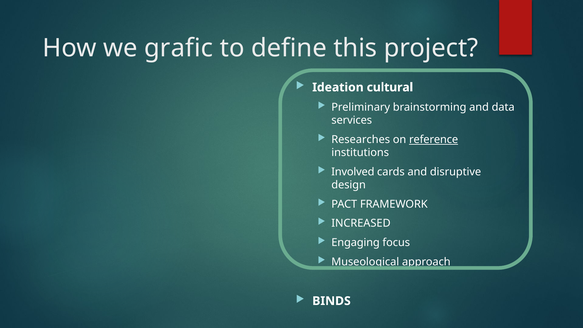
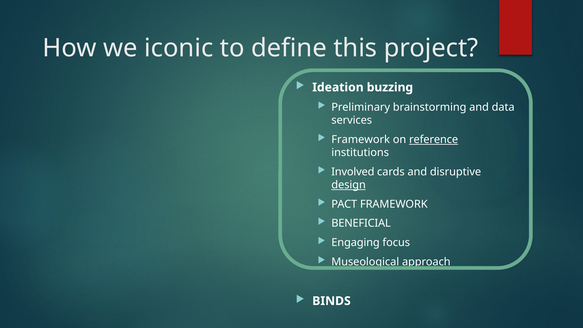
grafic: grafic -> iconic (179, 48)
cultural: cultural -> buzzing (390, 87)
Researches: Researches -> Framework (361, 139)
design underline: none -> present (349, 185)
INCREASED: INCREASED -> BENEFICIAL (361, 223)
